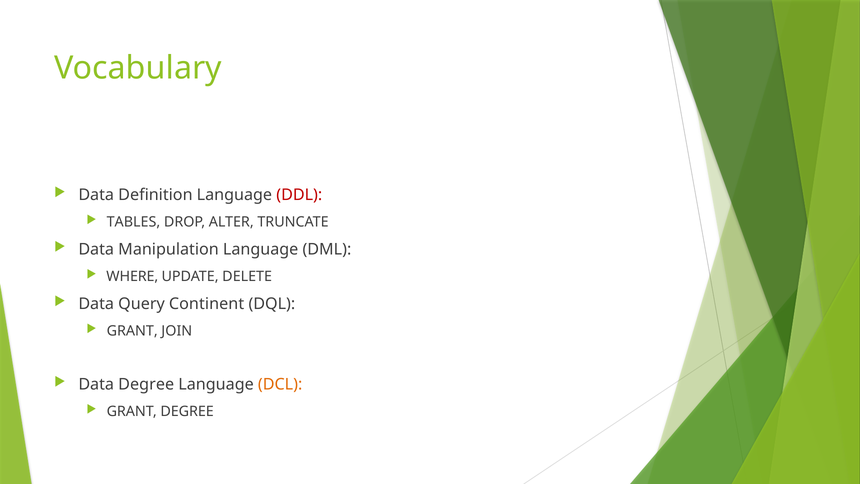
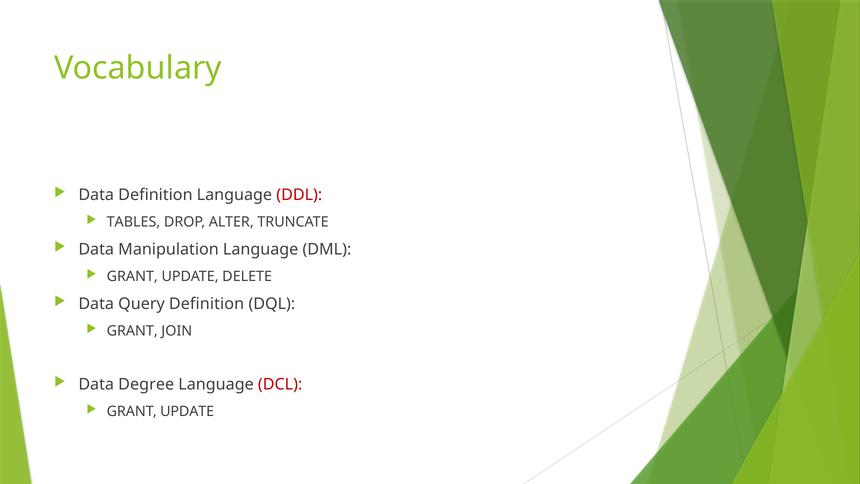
WHERE: WHERE -> GRANT (132, 276)
Query Continent: Continent -> Definition (207, 304)
DCL colour: orange -> red (280, 384)
DEGREE: DEGREE -> UPDATE (187, 411)
